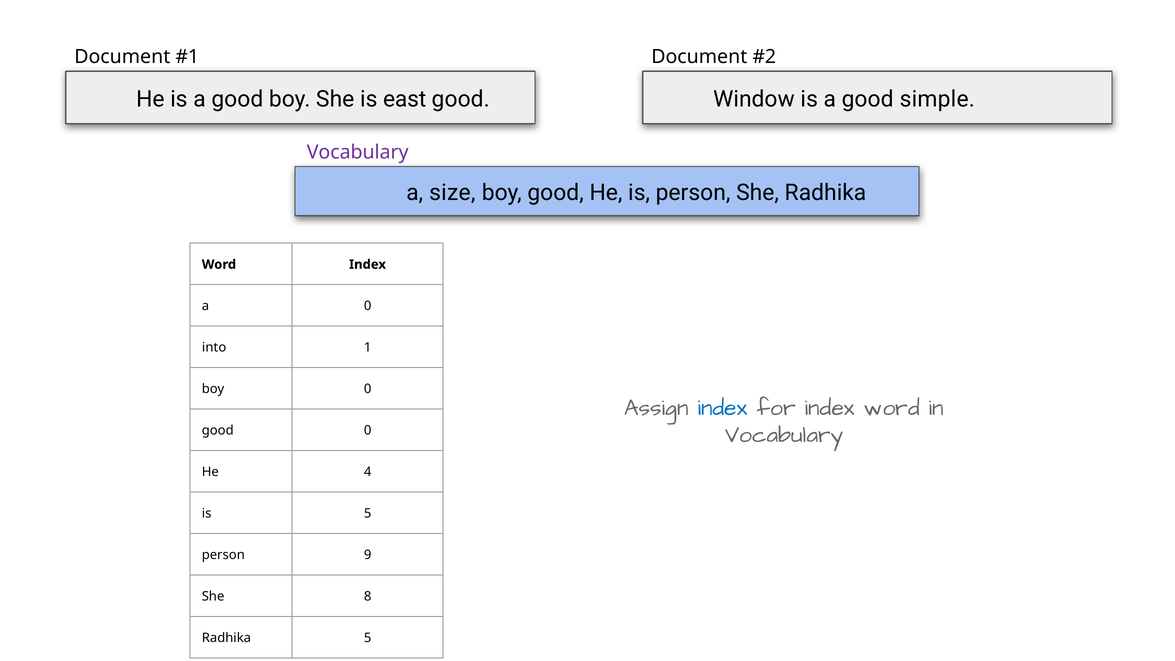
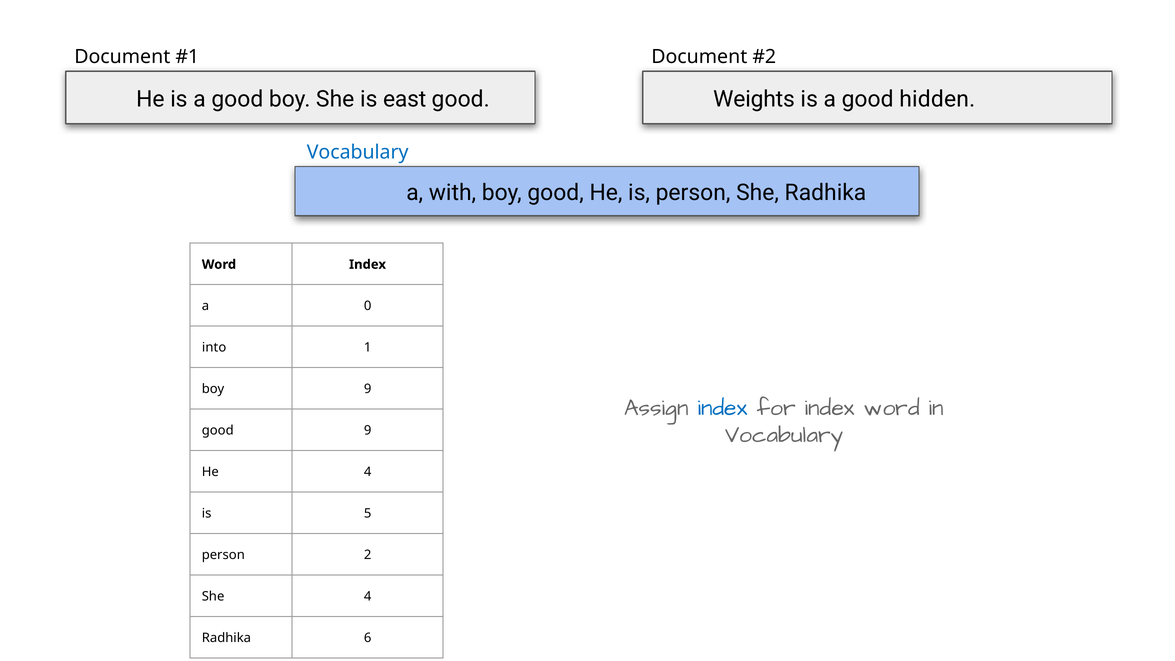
Window: Window -> Weights (754, 99)
simple: simple -> hidden (937, 99)
Vocabulary colour: purple -> blue (358, 152)
size: size -> with (452, 193)
boy 0: 0 -> 9 (368, 389)
good 0: 0 -> 9 (368, 430)
9: 9 -> 2 (368, 555)
She 8: 8 -> 4 (368, 596)
Radhika 5: 5 -> 6 (368, 638)
